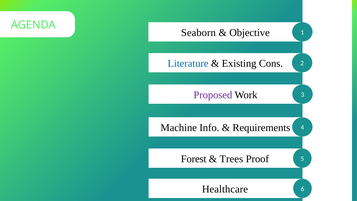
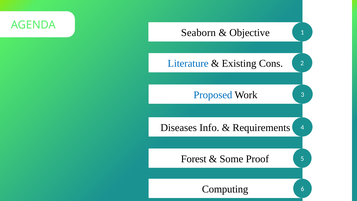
Proposed colour: purple -> blue (213, 95)
Machine: Machine -> Diseases (179, 128)
Trees: Trees -> Some (231, 159)
Healthcare: Healthcare -> Computing (225, 189)
